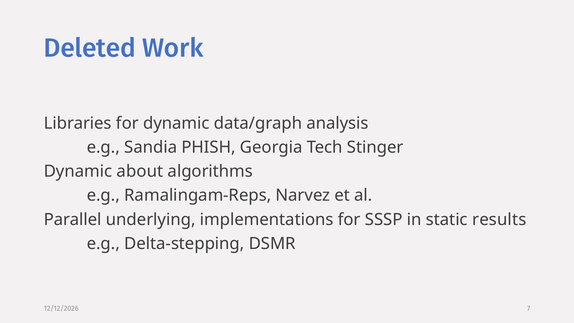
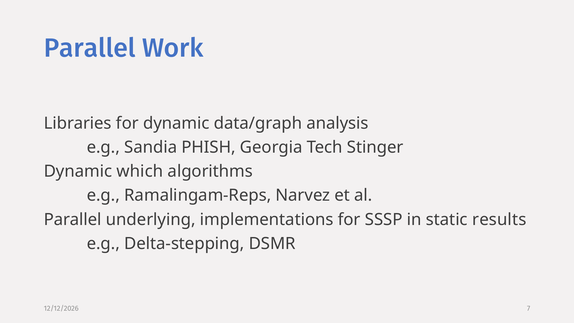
Deleted: Deleted -> Parallel (90, 48)
about: about -> which (140, 171)
